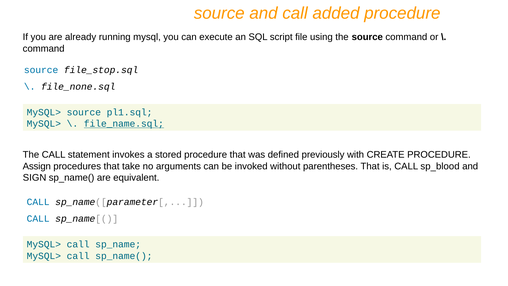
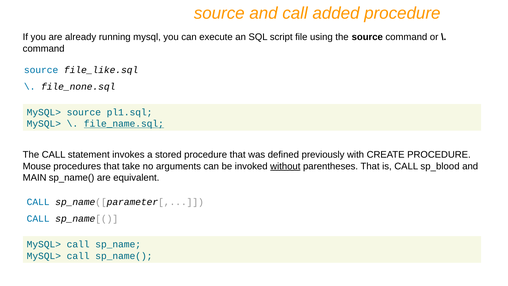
file_stop.sql: file_stop.sql -> file_like.sql (101, 70)
Assign: Assign -> Mouse (37, 166)
without underline: none -> present (285, 166)
SIGN: SIGN -> MAIN (35, 178)
